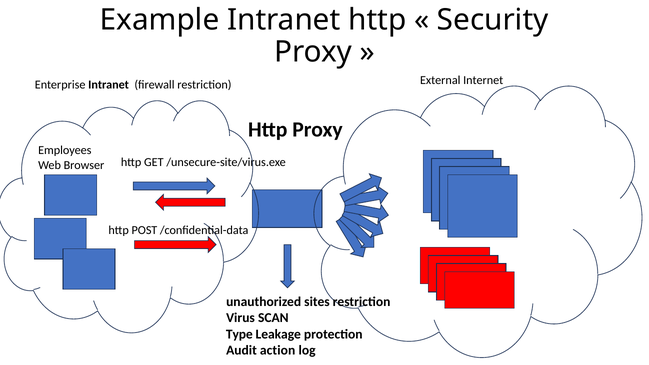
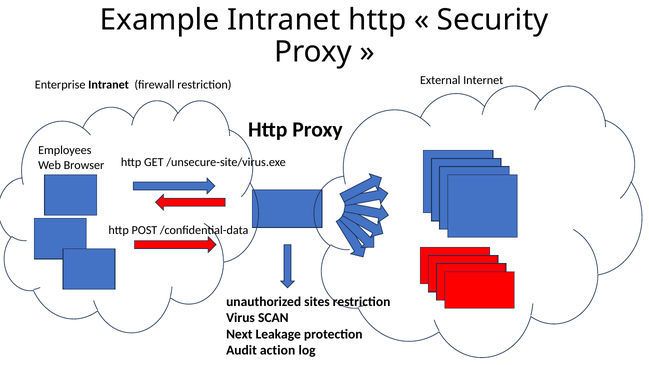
Type: Type -> Next (239, 334)
